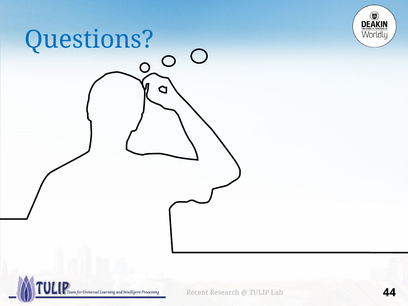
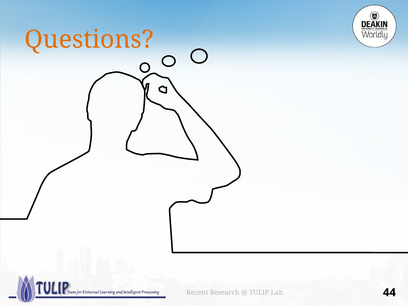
Questions colour: blue -> orange (89, 39)
